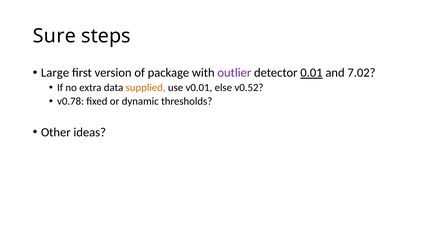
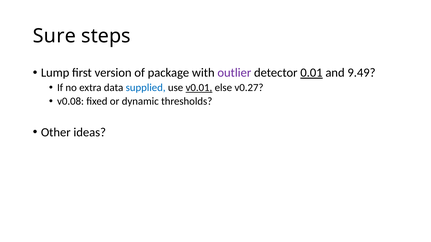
Large: Large -> Lump (55, 73)
7.02: 7.02 -> 9.49 (361, 73)
supplied colour: orange -> blue (146, 88)
v0.01 underline: none -> present (199, 88)
v0.52: v0.52 -> v0.27 (249, 88)
v0.78: v0.78 -> v0.08 (71, 102)
